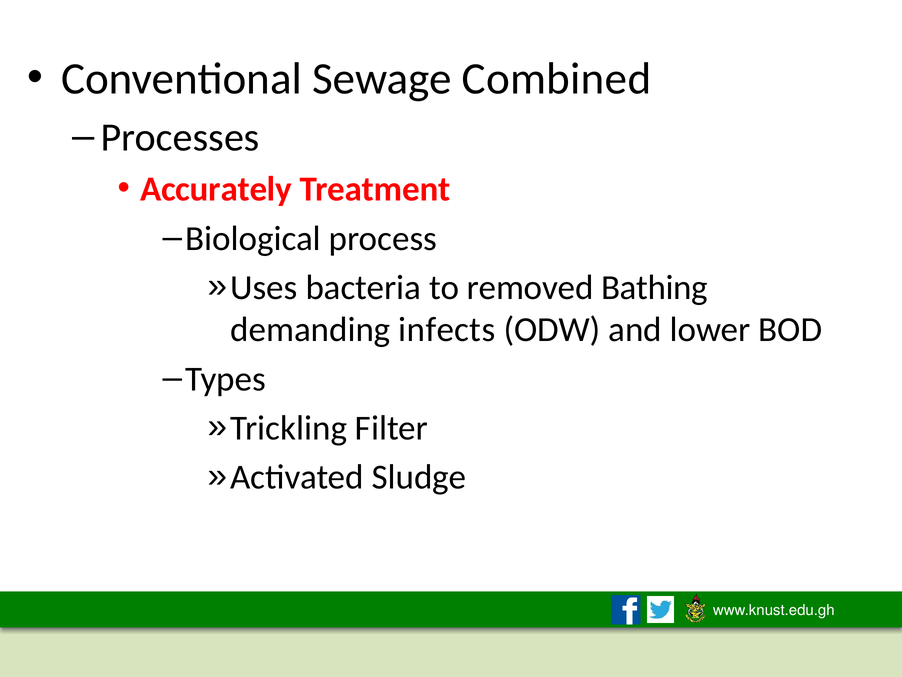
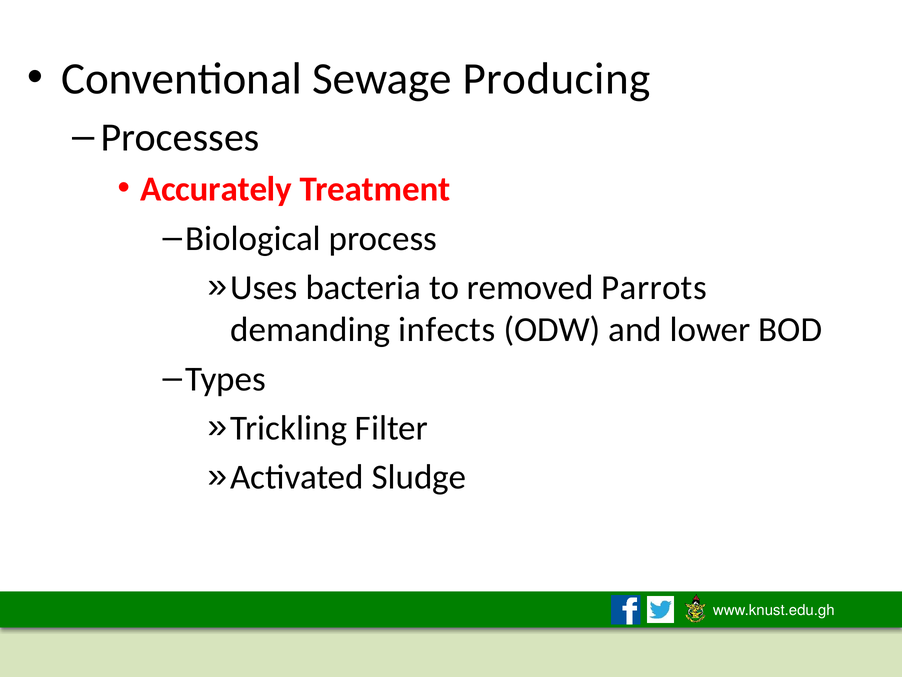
Combined: Combined -> Producing (556, 79)
Bathing: Bathing -> Parrots (654, 287)
